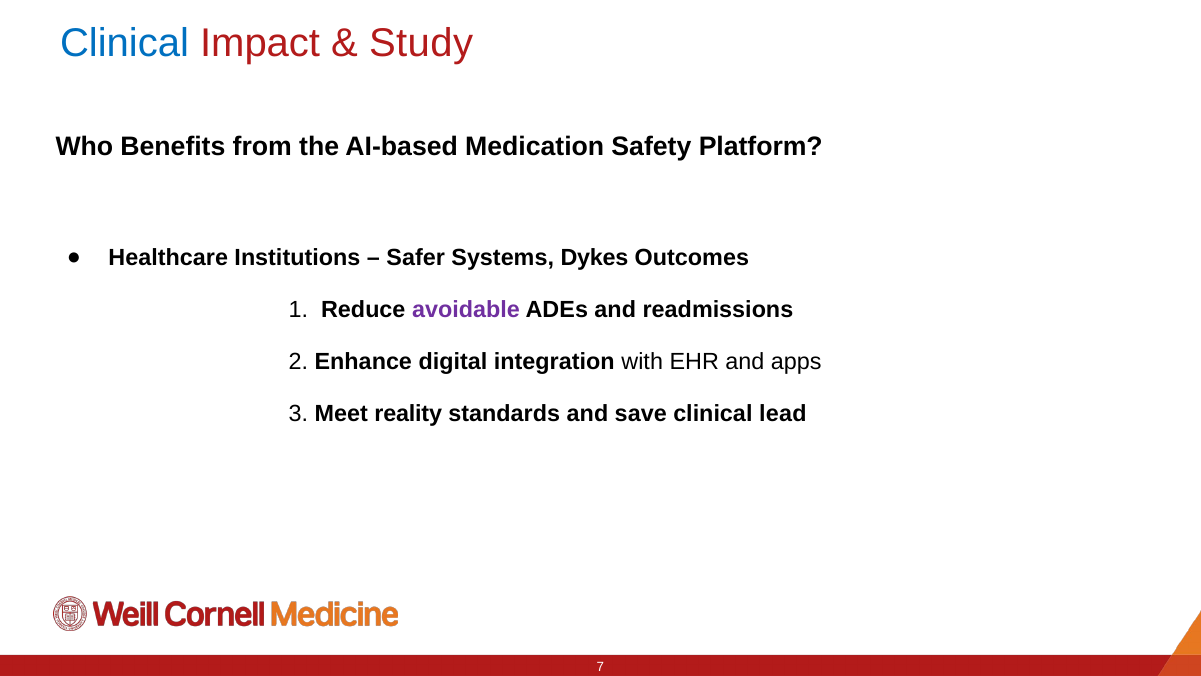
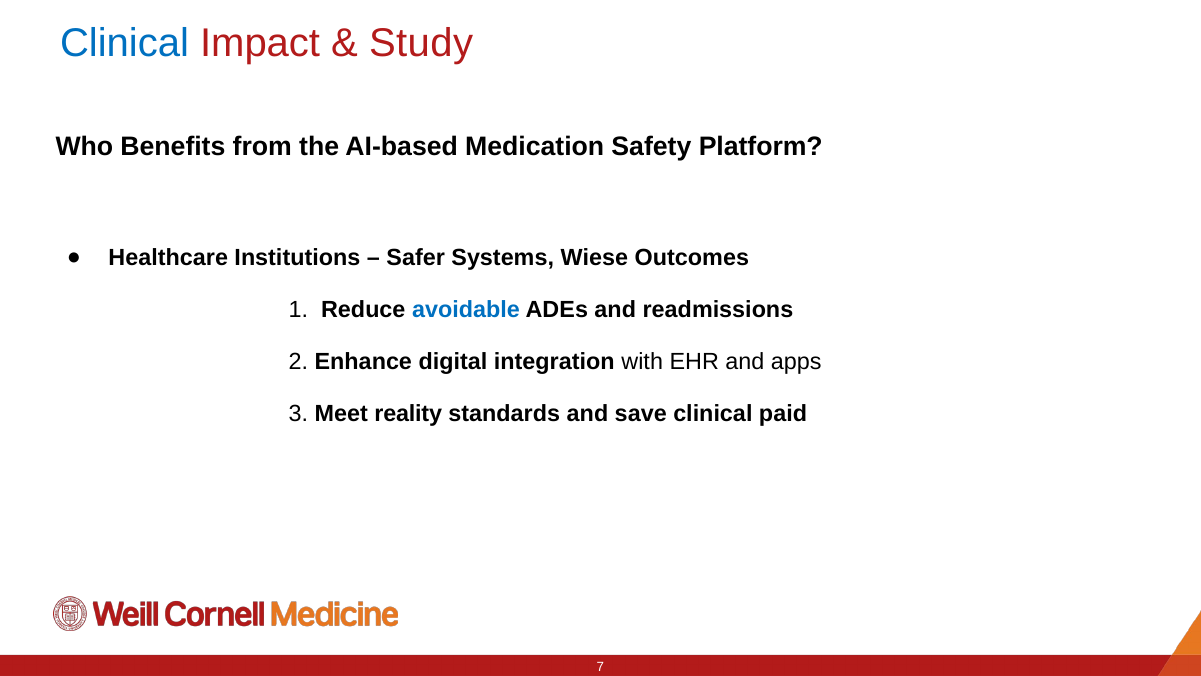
Dykes: Dykes -> Wiese (594, 257)
avoidable colour: purple -> blue (466, 310)
lead: lead -> paid (783, 414)
